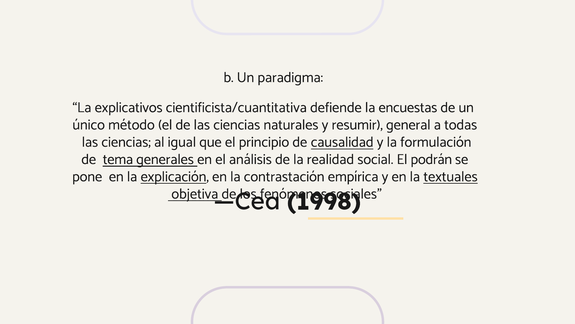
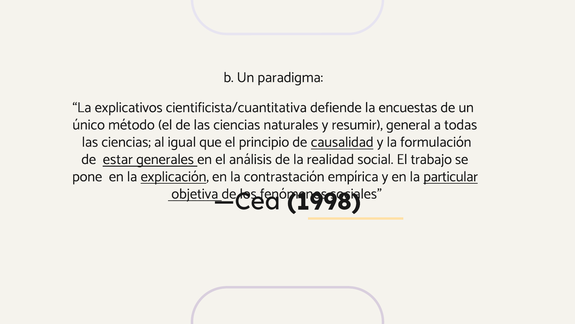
tema: tema -> estar (118, 159)
podrán: podrán -> trabajo (431, 159)
textuales: textuales -> particular (451, 176)
